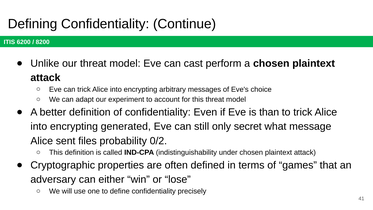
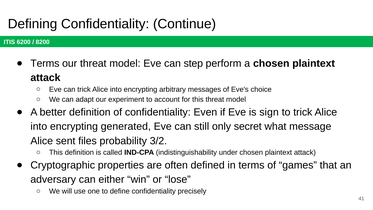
Unlike: Unlike -> Terms (45, 63)
cast: cast -> step (193, 63)
than: than -> sign (269, 112)
0/2: 0/2 -> 3/2 (158, 141)
